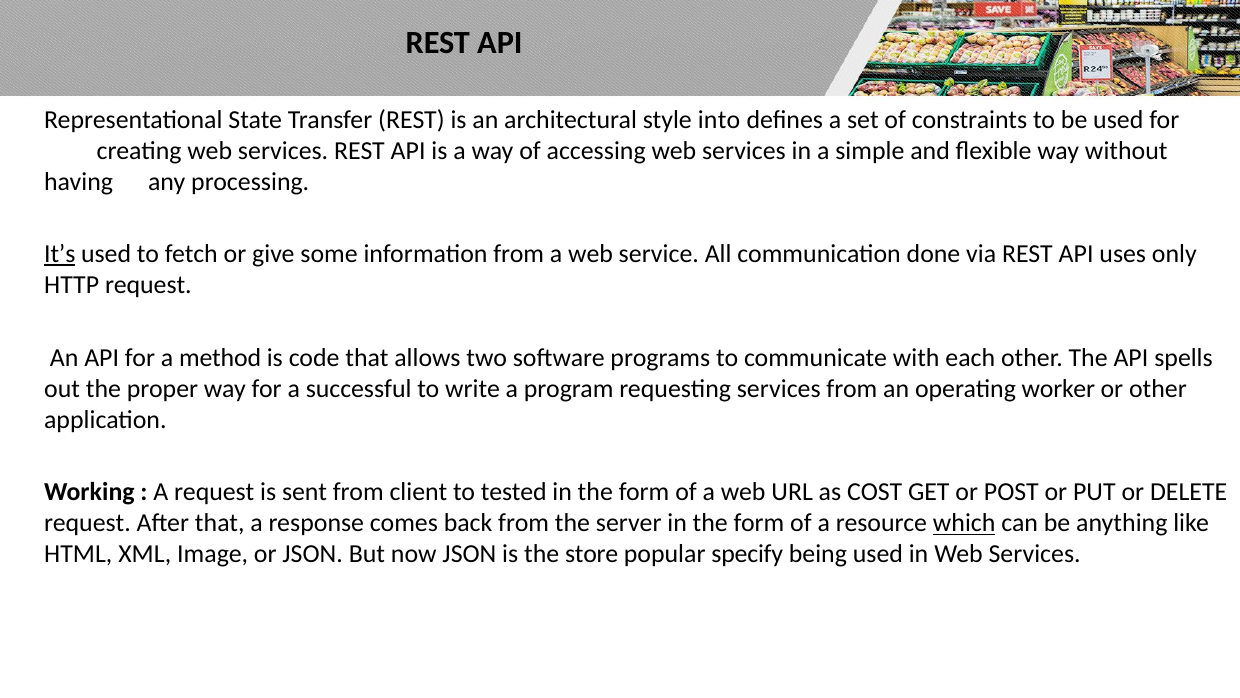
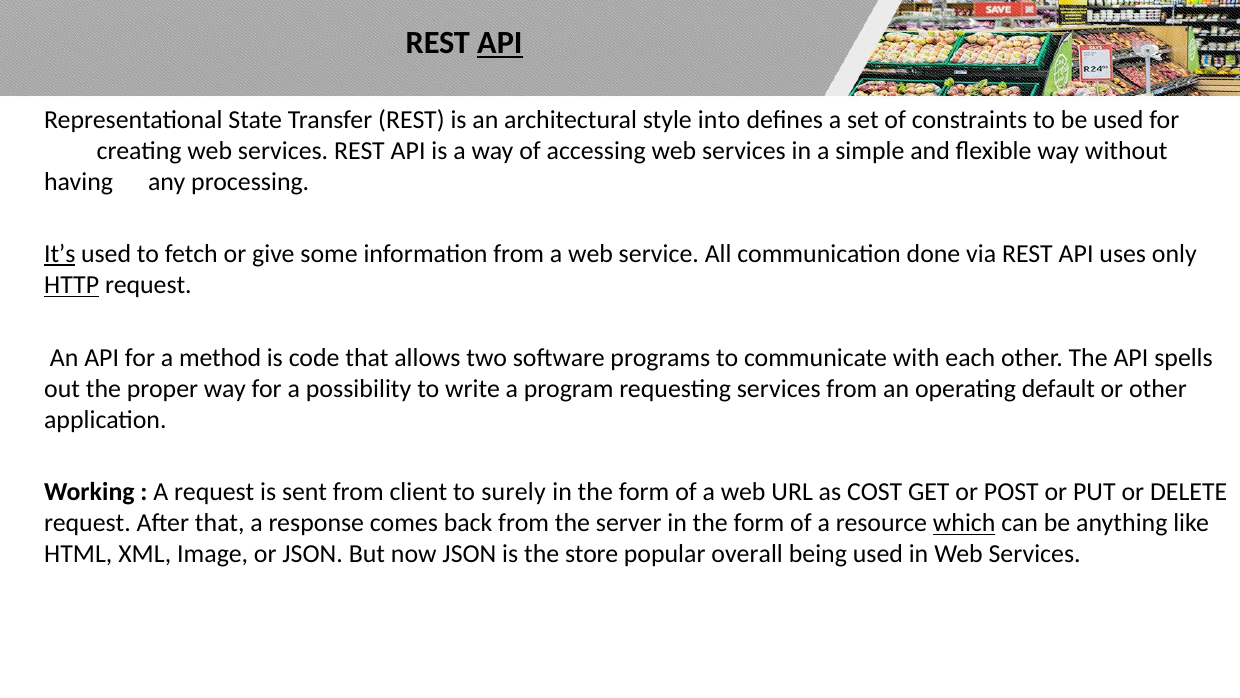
API underline: none -> present (500, 43)
HTTP underline: none -> present (72, 285)
successful: successful -> possibility (359, 388)
worker: worker -> default (1058, 388)
tested: tested -> surely (514, 492)
specify: specify -> overall (747, 554)
